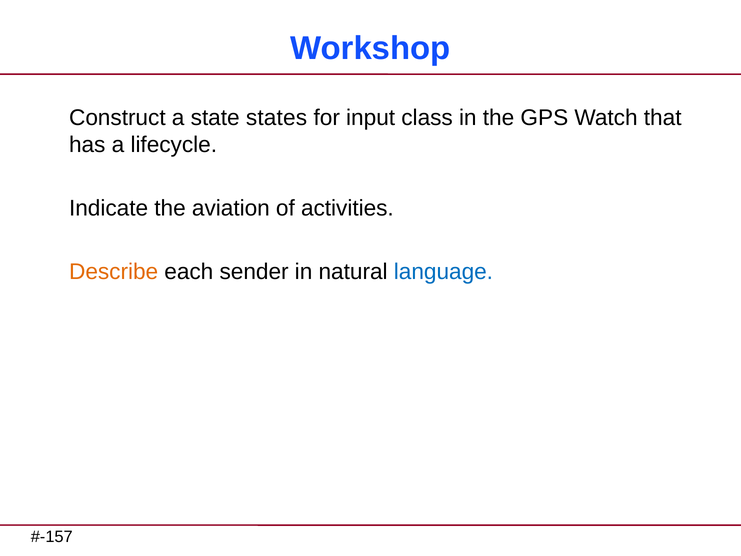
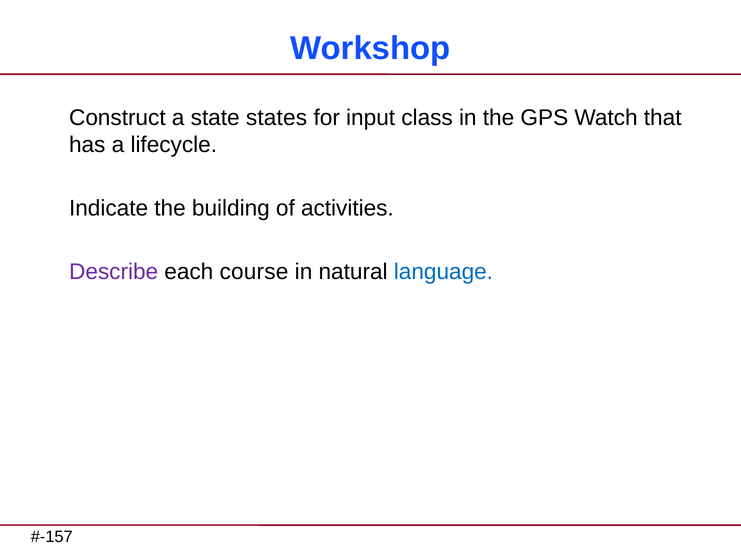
aviation: aviation -> building (231, 208)
Describe colour: orange -> purple (114, 271)
sender: sender -> course (254, 271)
